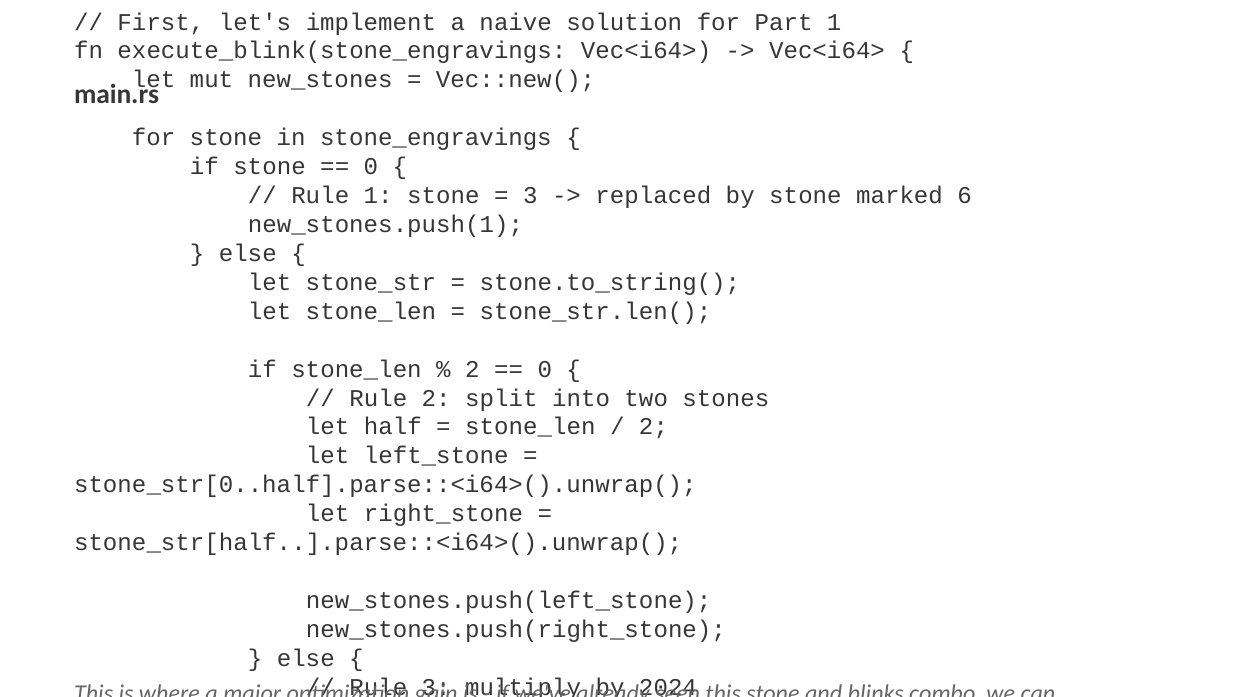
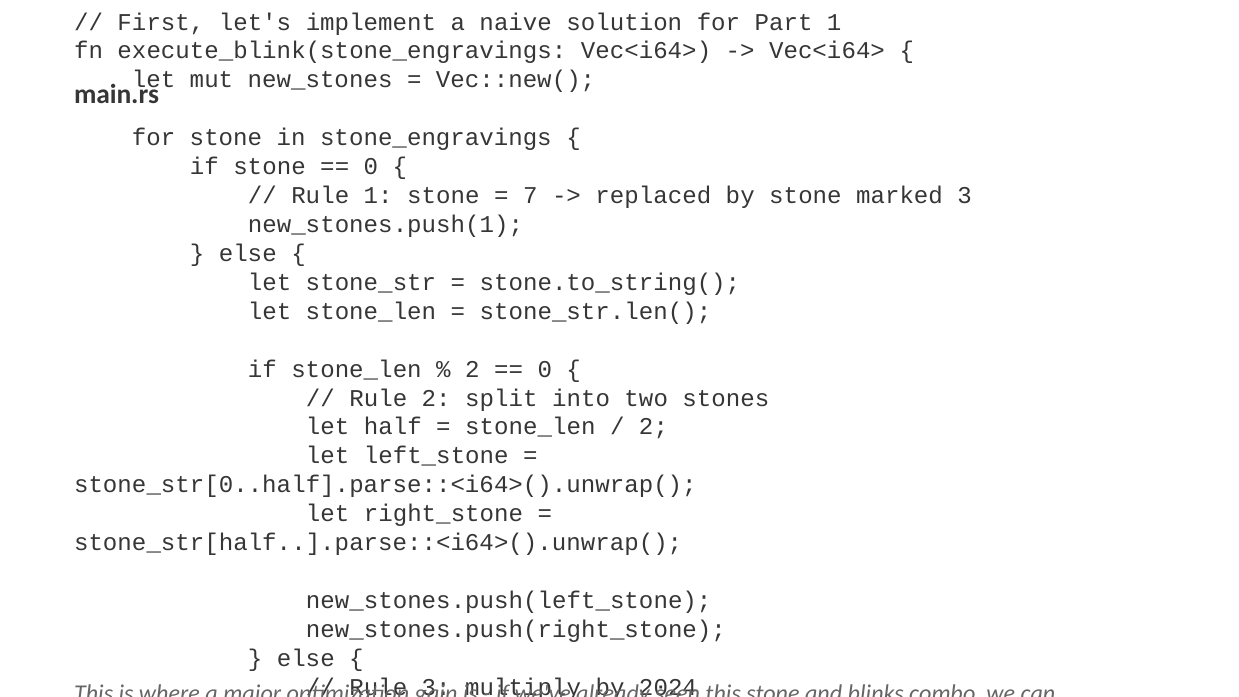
3: 3 -> 7 (530, 196)
marked 6: 6 -> 3 (965, 196)
